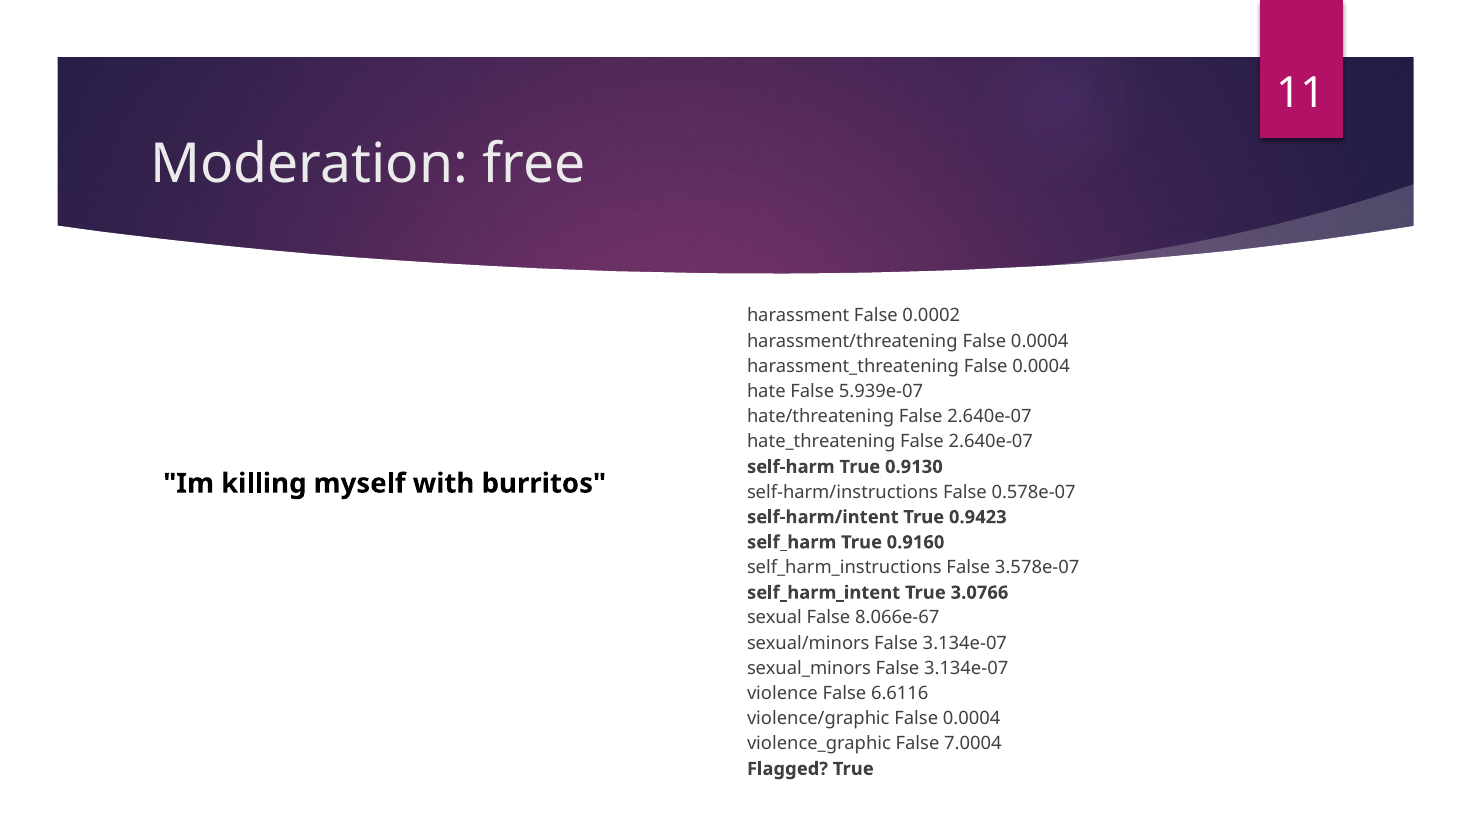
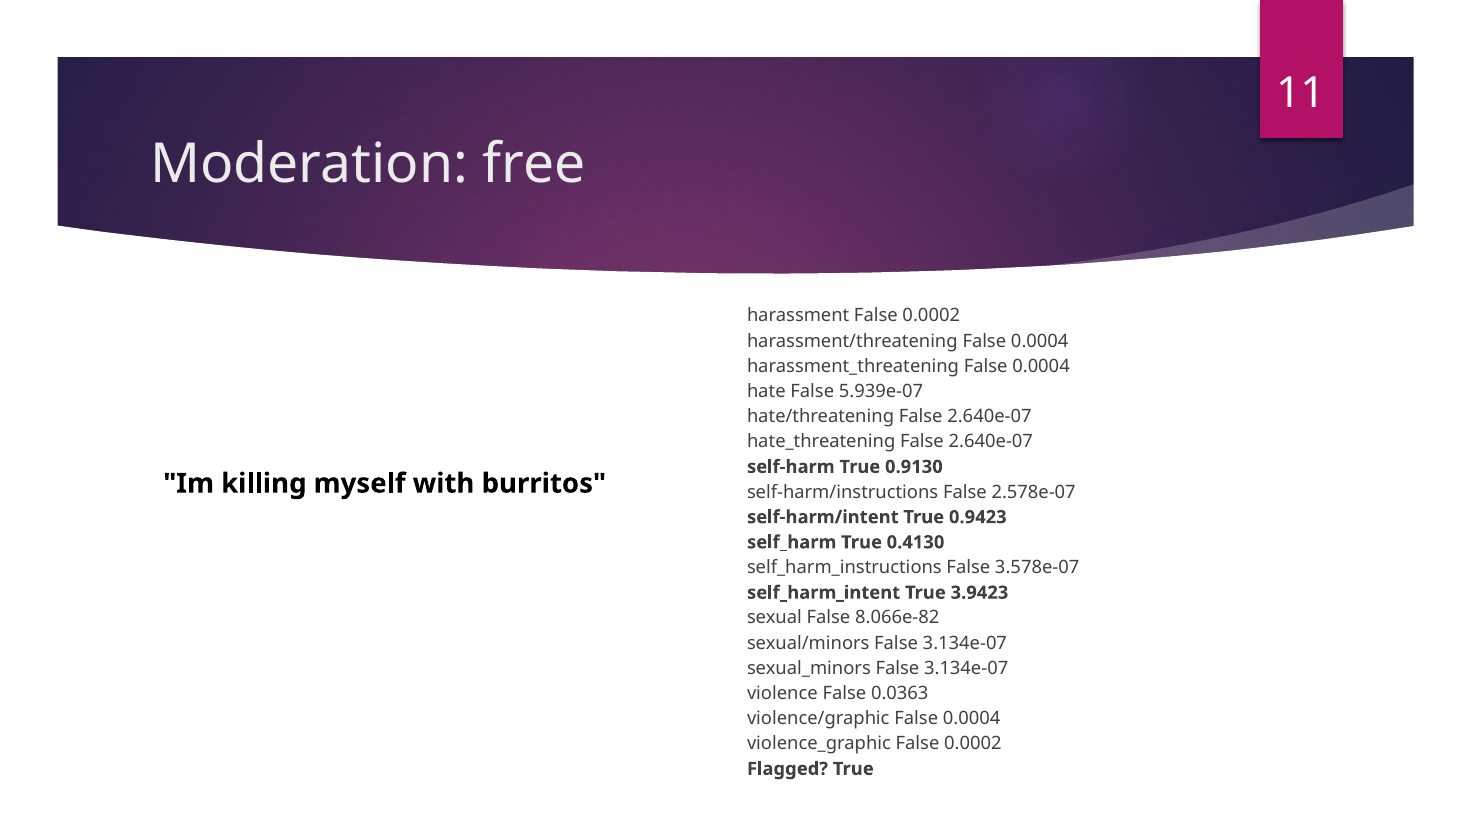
0.578e-07: 0.578e-07 -> 2.578e-07 (1034, 492)
0.9160: 0.9160 -> 0.4130 (916, 542)
3.0766: 3.0766 -> 3.9423 (980, 593)
8.066e-67: 8.066e-67 -> 8.066e-82 (897, 618)
6.6116: 6.6116 -> 0.0363 (900, 693)
violence_graphic False 7.0004: 7.0004 -> 0.0002 (973, 744)
